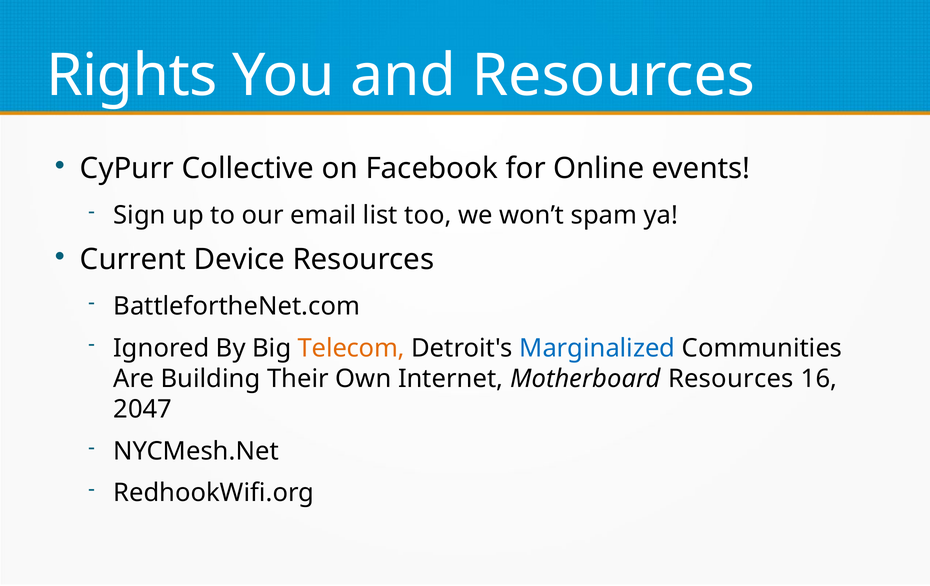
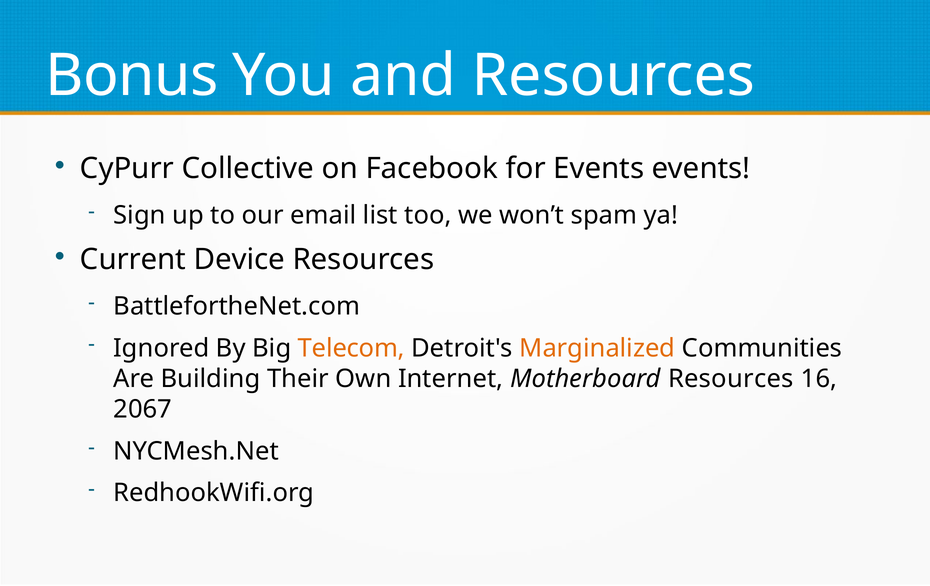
Rights: Rights -> Bonus (132, 76)
for Online: Online -> Events (599, 169)
Marginalized colour: blue -> orange (597, 348)
2047: 2047 -> 2067 (143, 409)
